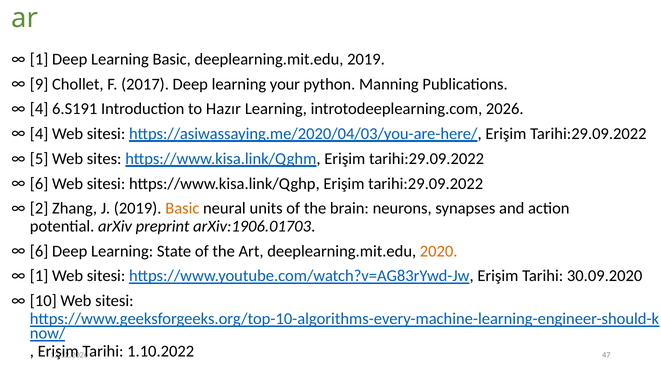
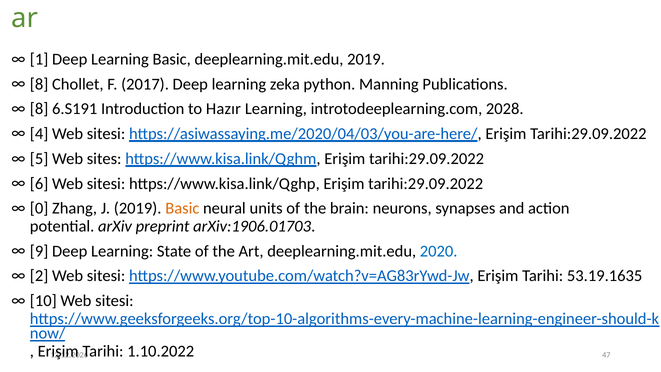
9: 9 -> 8 (39, 84)
your: your -> zeka (285, 84)
4: 4 -> 8 (39, 109)
2026: 2026 -> 2028 (505, 109)
2: 2 -> 0 (39, 208)
6: 6 -> 9 (39, 251)
2020 colour: orange -> blue (439, 251)
1: 1 -> 2 (39, 276)
30.09.2020: 30.09.2020 -> 53.19.1635 (605, 276)
